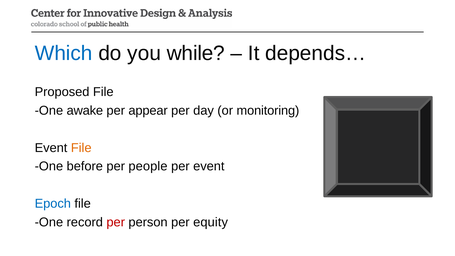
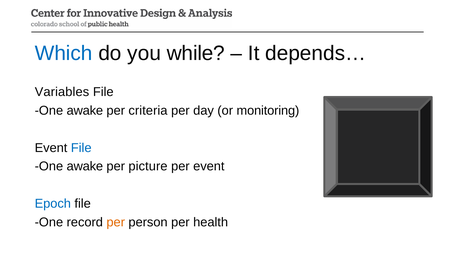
Proposed: Proposed -> Variables (62, 92)
appear: appear -> criteria (148, 111)
File colour: orange -> blue (81, 148)
before: before -> awake (85, 166)
people: people -> picture (148, 166)
per colour: red -> orange (116, 222)
equity: equity -> health (211, 222)
